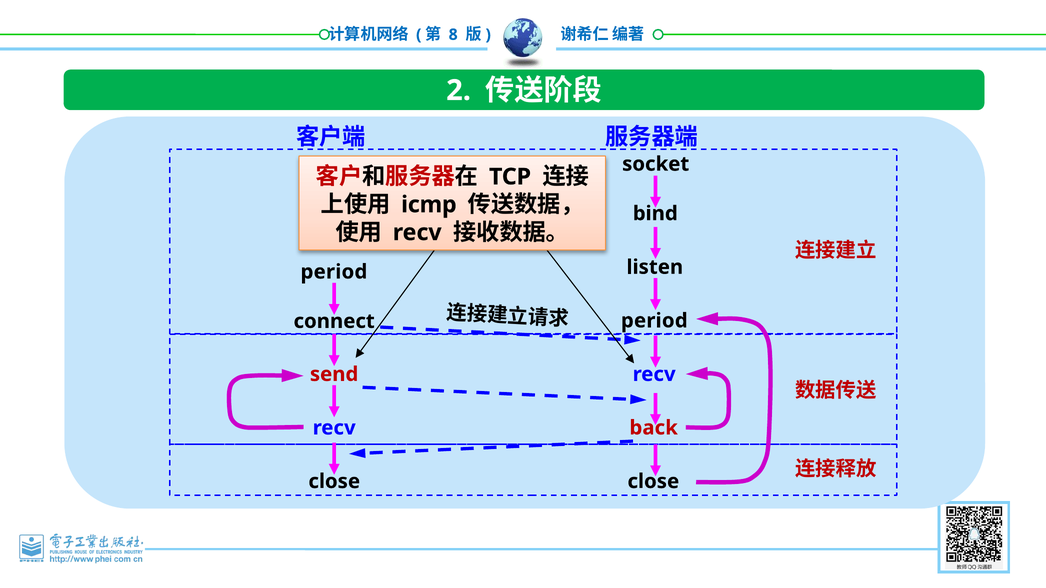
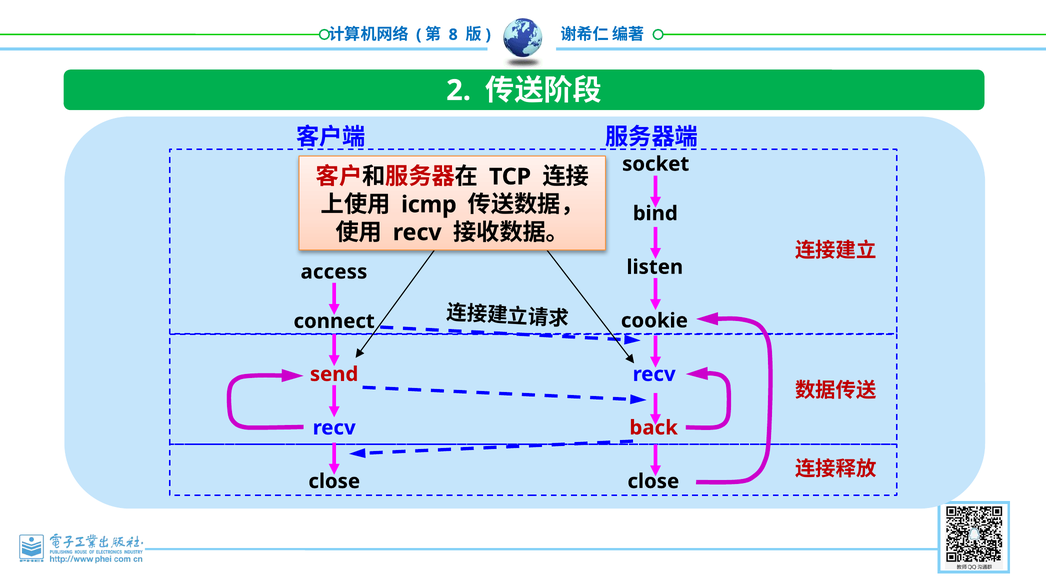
period: period -> access (334, 272)
period: period -> cookie (654, 321)
